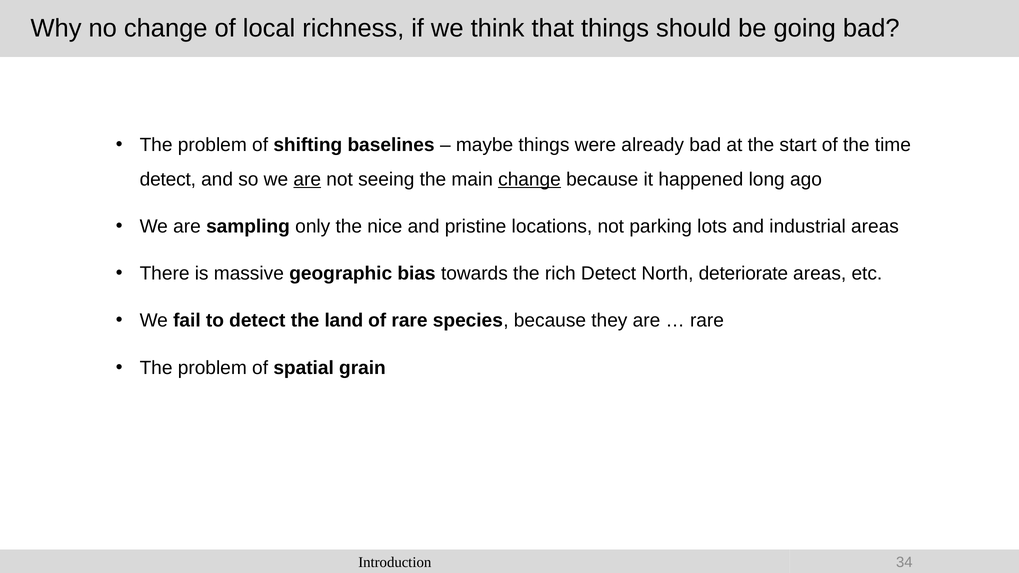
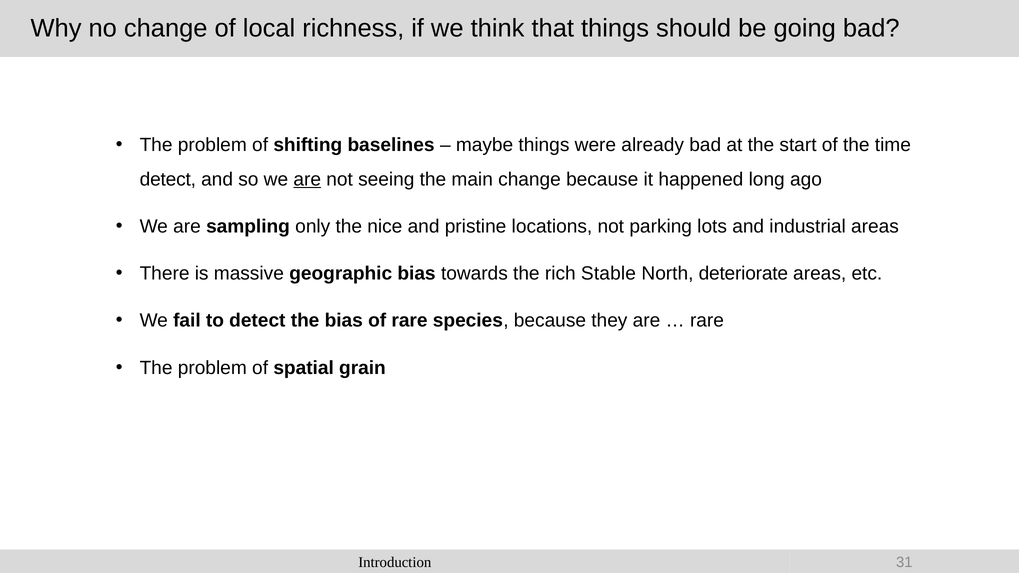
change underline: present -> none (530, 179)
rich Detect: Detect -> Stable (608, 274)
the land: land -> bias (344, 321)
34: 34 -> 31 (904, 562)
